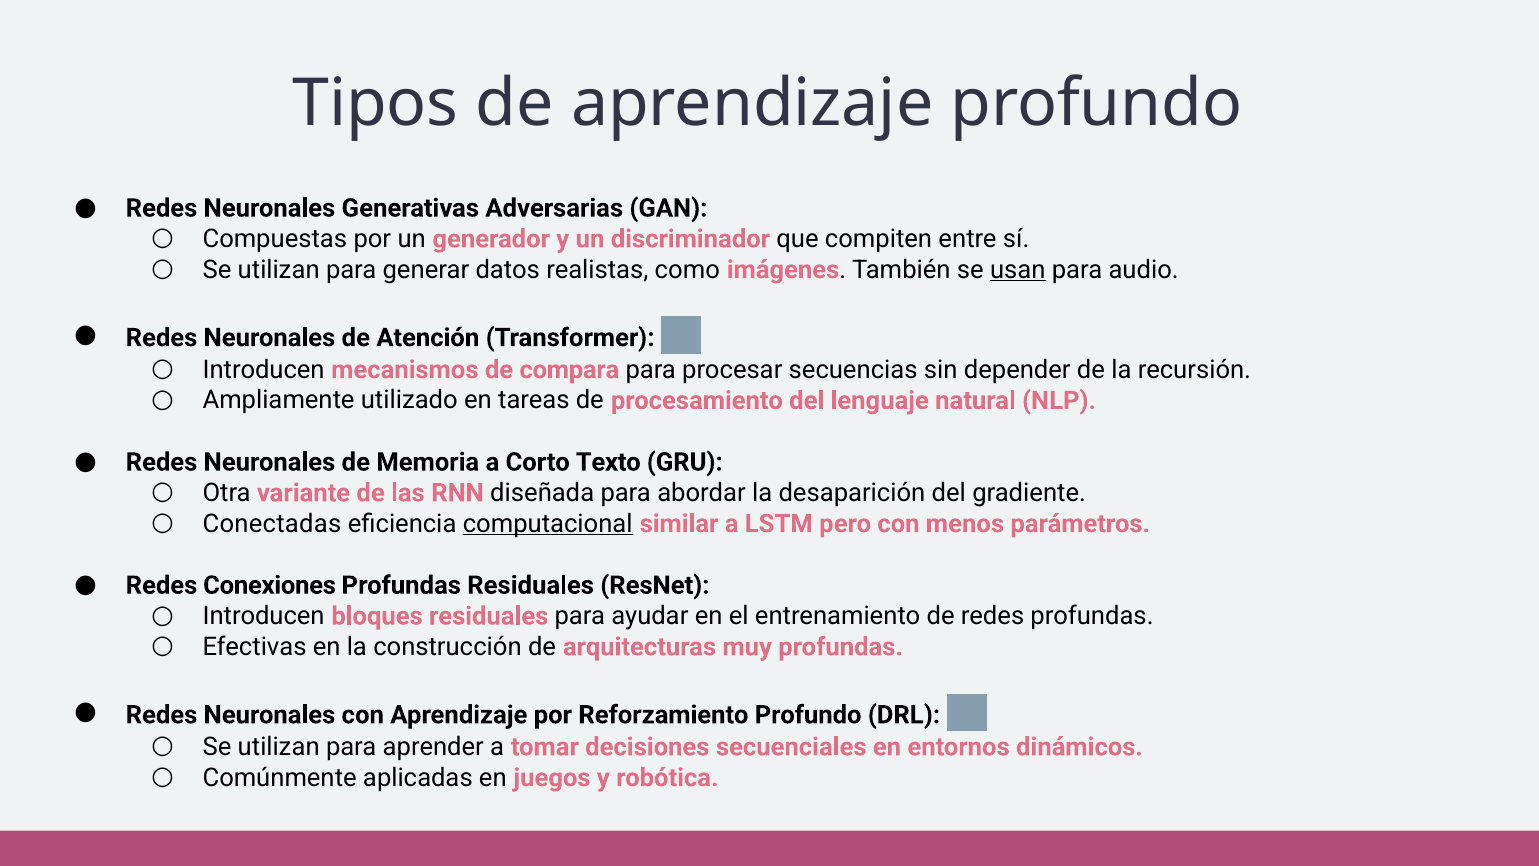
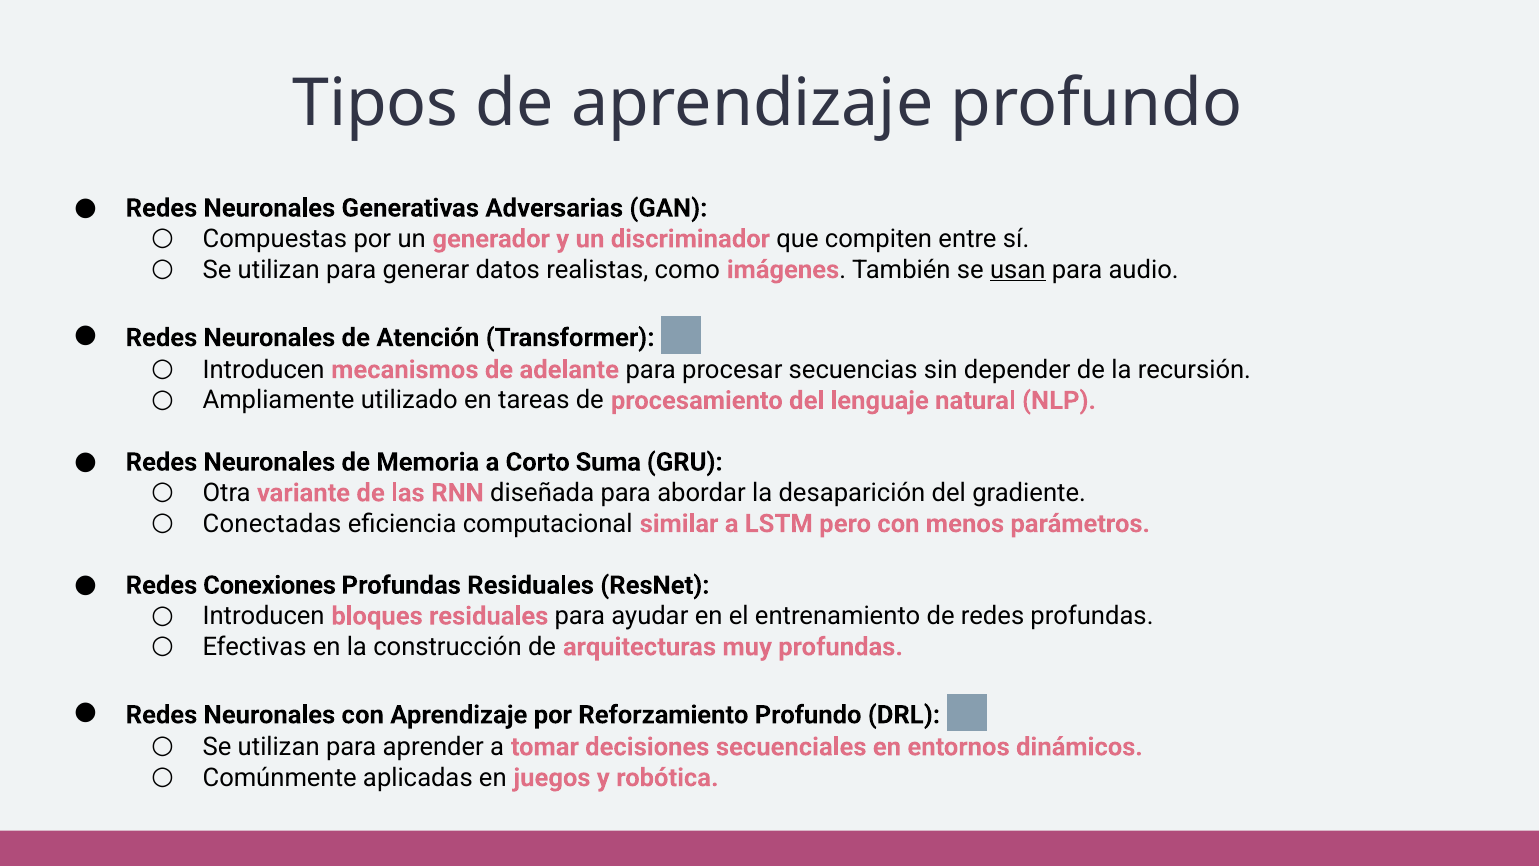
compara: compara -> adelante (569, 370)
Texto: Texto -> Suma (608, 462)
computacional underline: present -> none (548, 524)
